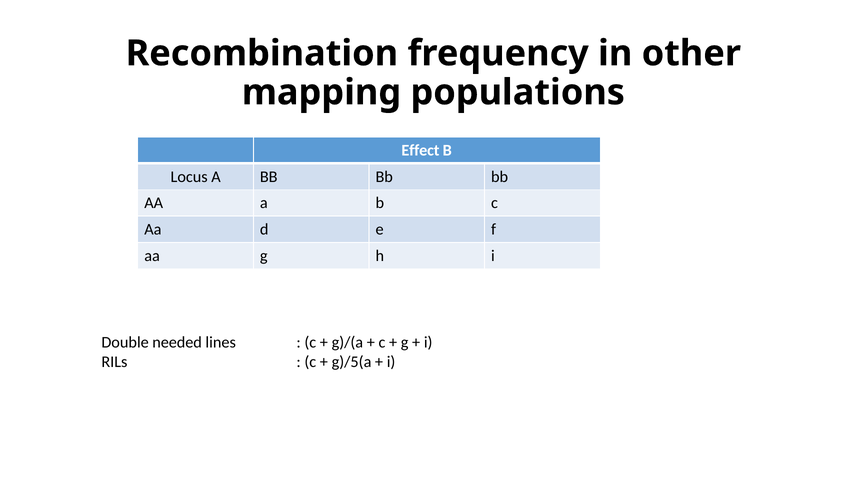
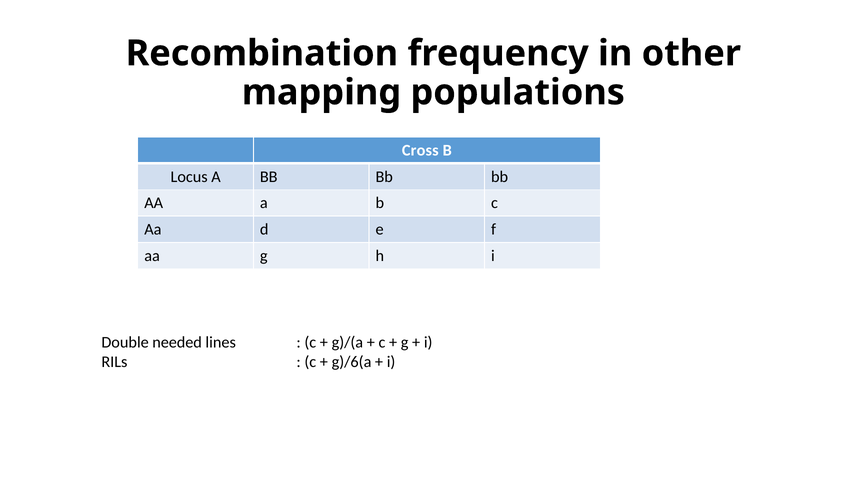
Effect: Effect -> Cross (420, 150)
g)/5(a: g)/5(a -> g)/6(a (352, 361)
